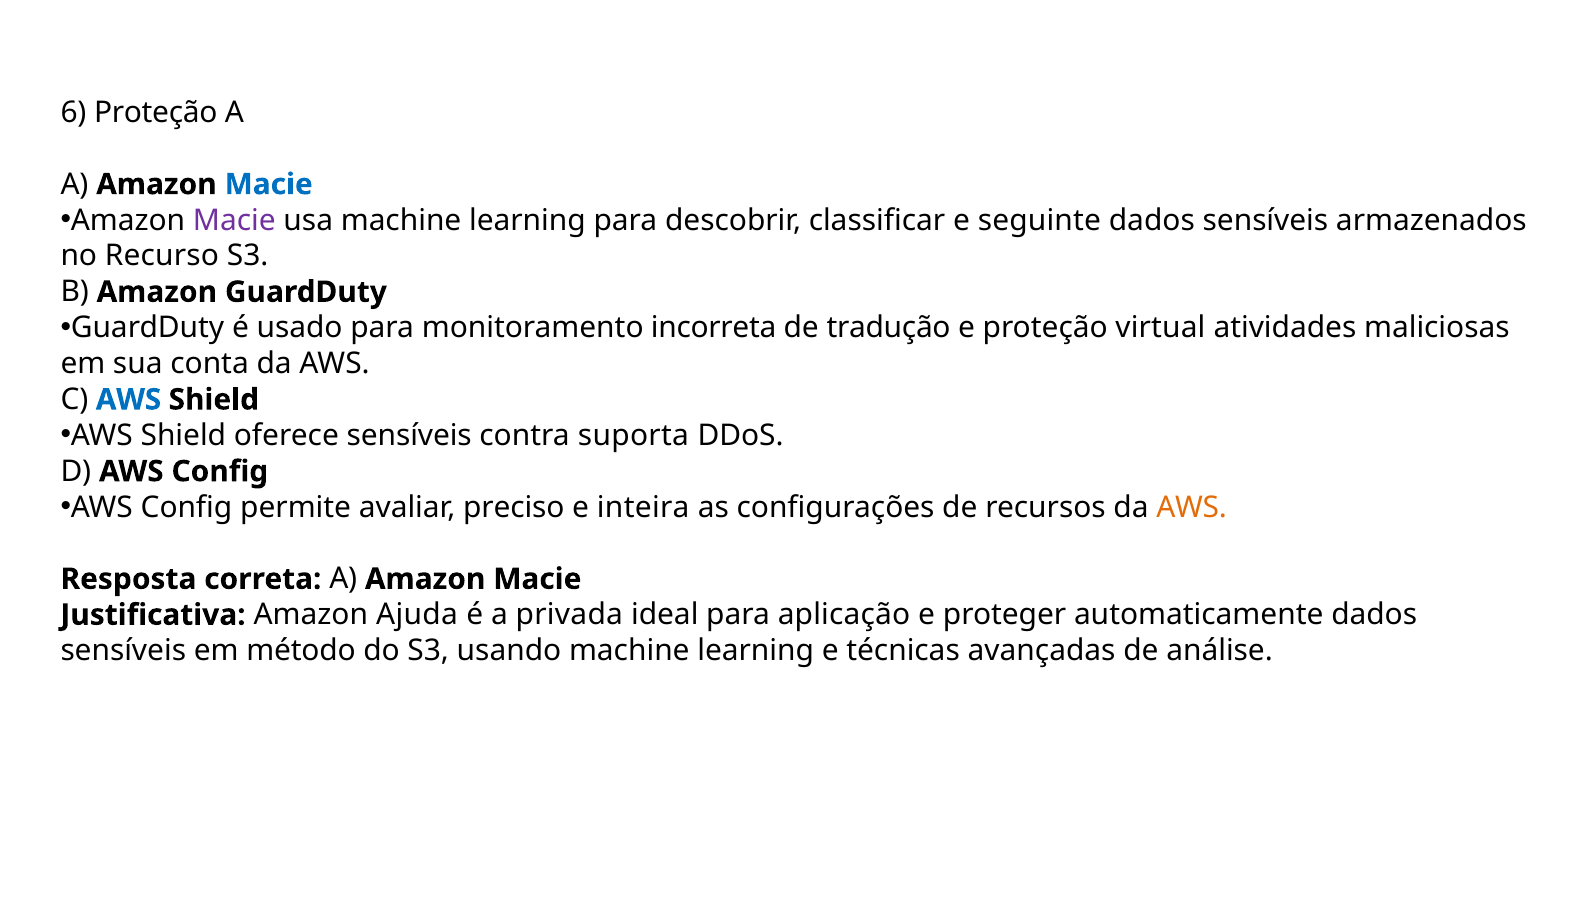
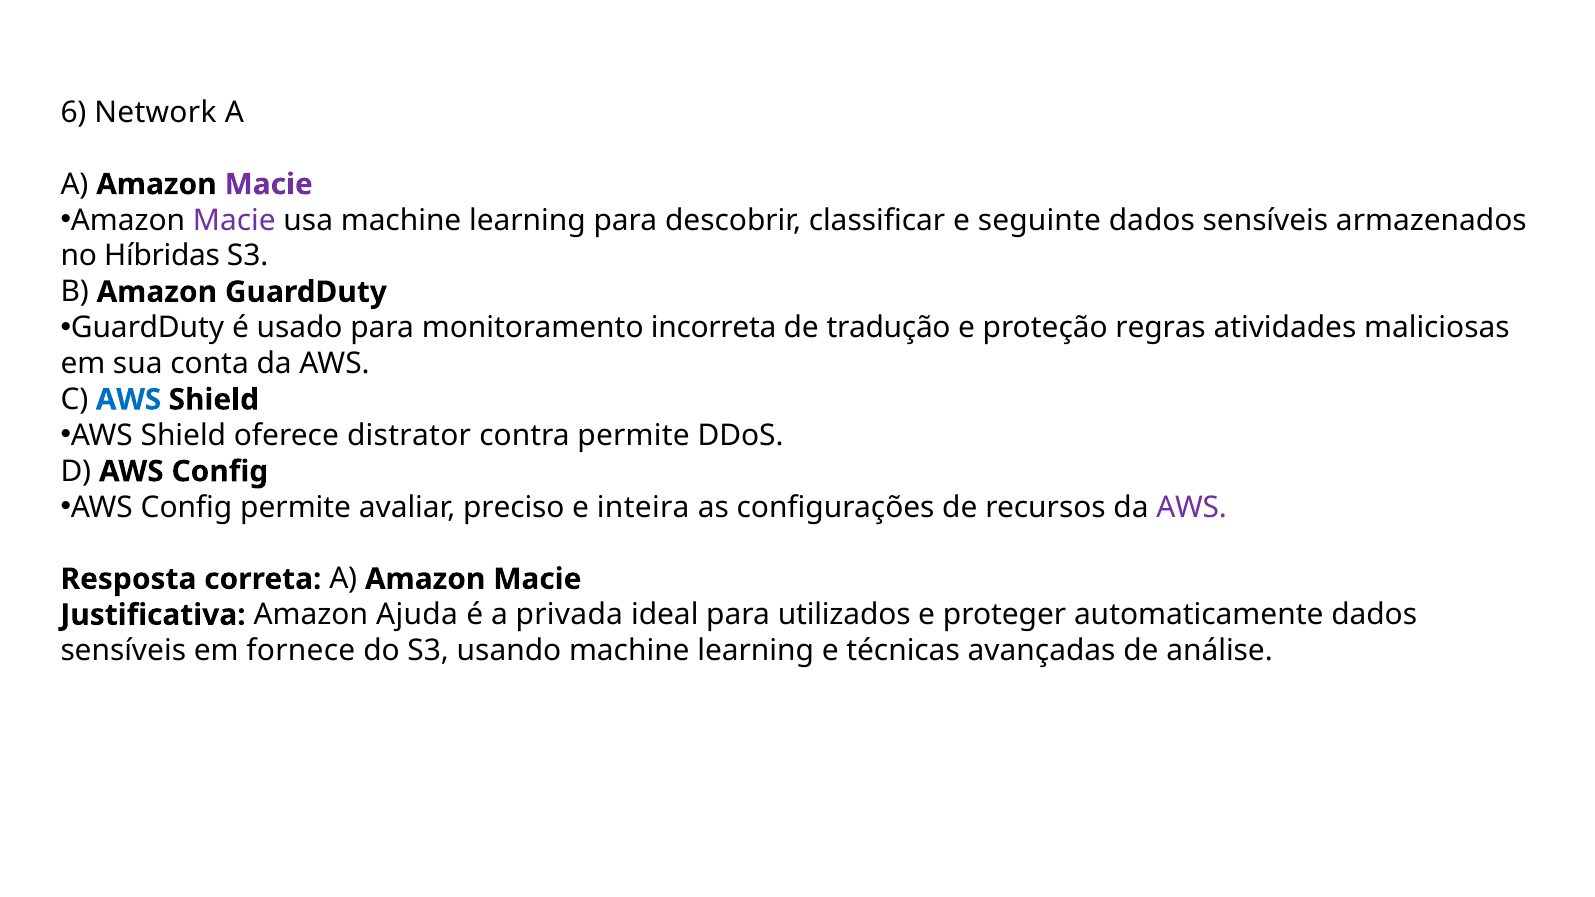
6 Proteção: Proteção -> Network (155, 113)
Macie colour: blue -> purple (269, 184)
Recurso: Recurso -> Híbridas (162, 256)
virtual: virtual -> regras (1161, 328)
oferece sensíveis: sensíveis -> distrator (409, 436)
contra suporta: suporta -> permite (634, 436)
AWS colour: orange -> purple (1192, 507)
aplicação: aplicação -> utilizados (844, 615)
método: método -> fornece (301, 651)
